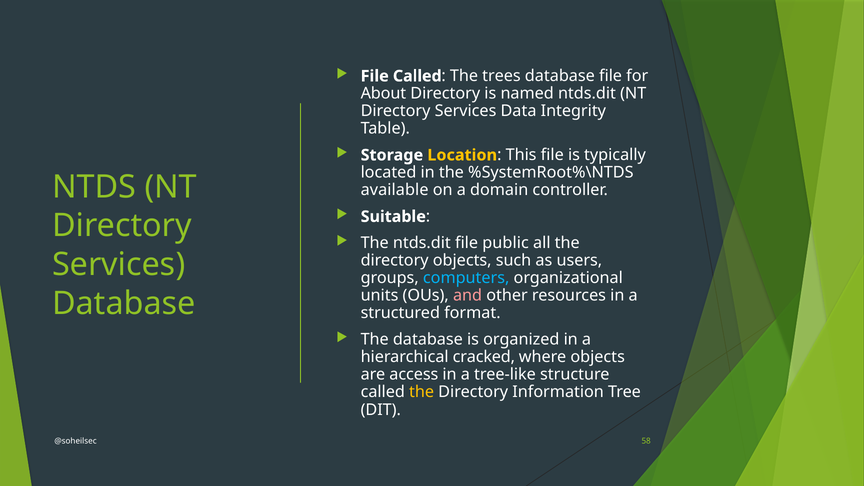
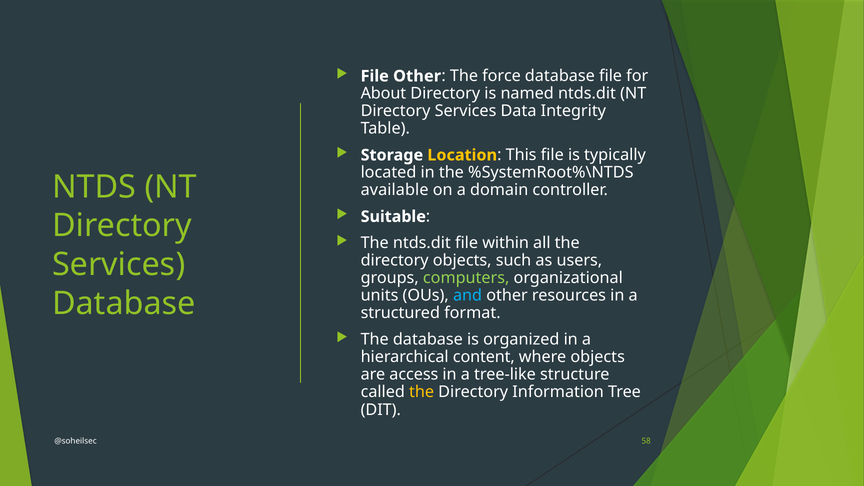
File Called: Called -> Other (417, 76)
trees: trees -> force (502, 76)
public: public -> within (506, 243)
computers colour: light blue -> light green (466, 278)
and colour: pink -> light blue (468, 296)
cracked: cracked -> content (484, 357)
